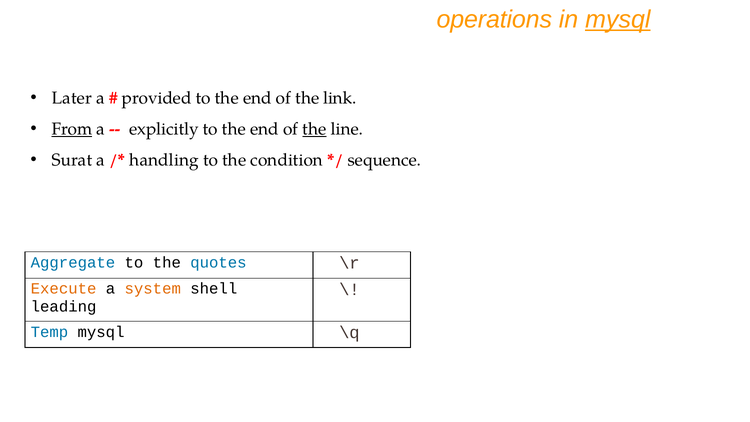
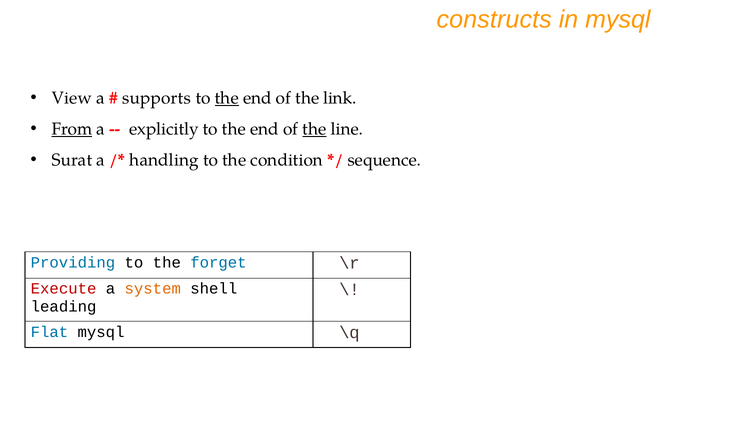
operations: operations -> constructs (494, 20)
mysql underline: present -> none (618, 20)
Later: Later -> View (72, 98)
provided: provided -> supports (157, 98)
the underline: none -> present (227, 98)
Aggregate: Aggregate -> Providing (73, 262)
quotes: quotes -> forget (218, 262)
Execute colour: orange -> red (64, 289)
Temp: Temp -> Flat (49, 332)
